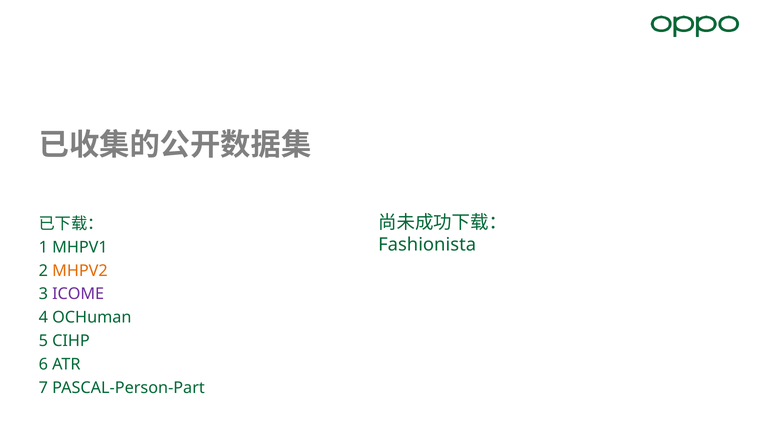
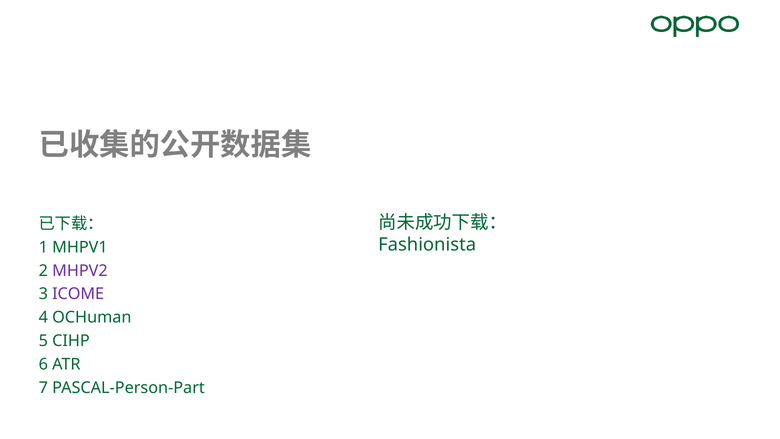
MHPV2 colour: orange -> purple (80, 271)
